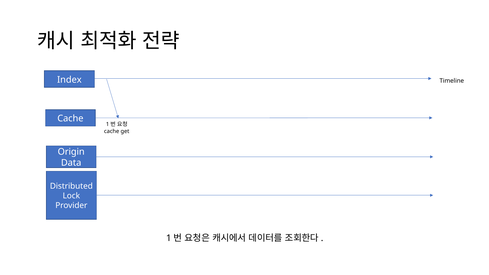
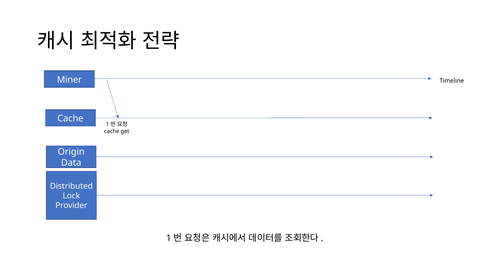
Index: Index -> Miner (69, 80)
